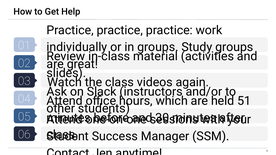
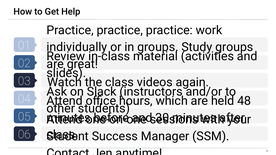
51: 51 -> 48 (244, 101)
